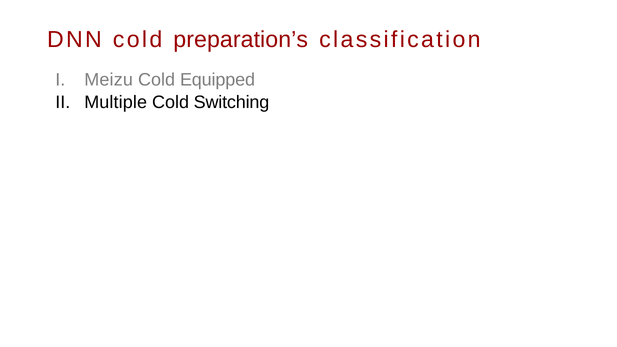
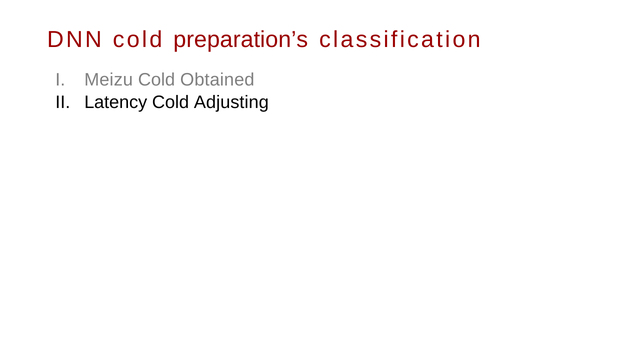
Equipped: Equipped -> Obtained (217, 80)
Multiple: Multiple -> Latency (116, 102)
Switching: Switching -> Adjusting (231, 102)
